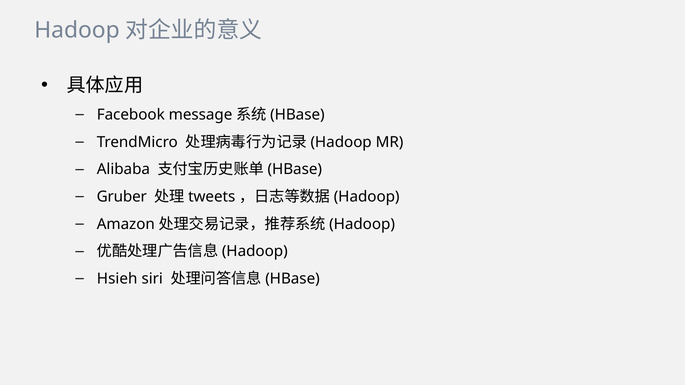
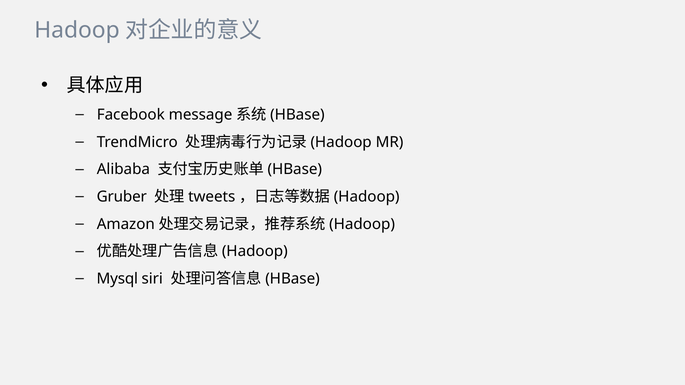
Hsieh: Hsieh -> Mysql (117, 279)
